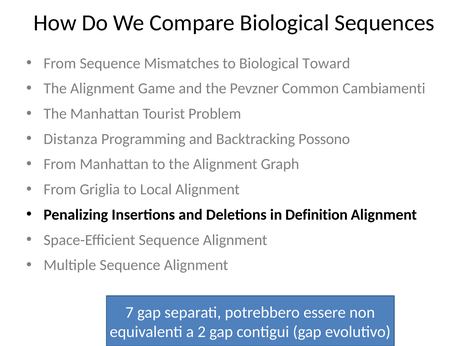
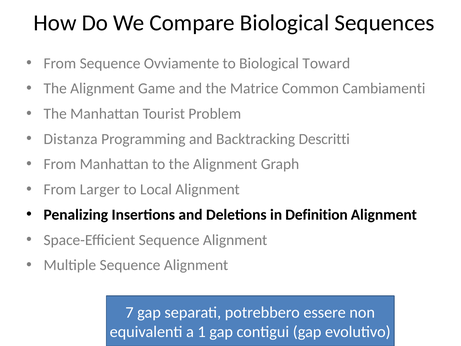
Mismatches: Mismatches -> Ovviamente (182, 63)
Pevzner: Pevzner -> Matrice (254, 88)
Possono: Possono -> Descritti (324, 139)
Griglia: Griglia -> Larger (100, 189)
2: 2 -> 1 (202, 332)
